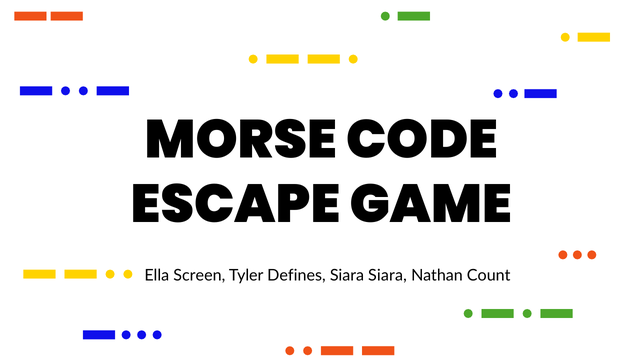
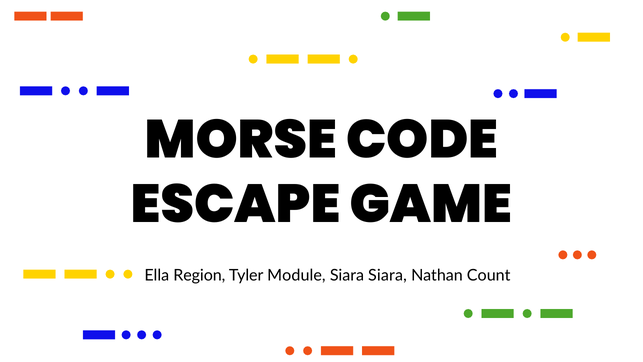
Screen: Screen -> Region (199, 275)
Defines: Defines -> Module (296, 275)
